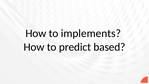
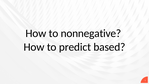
implements: implements -> nonnegative (91, 33)
